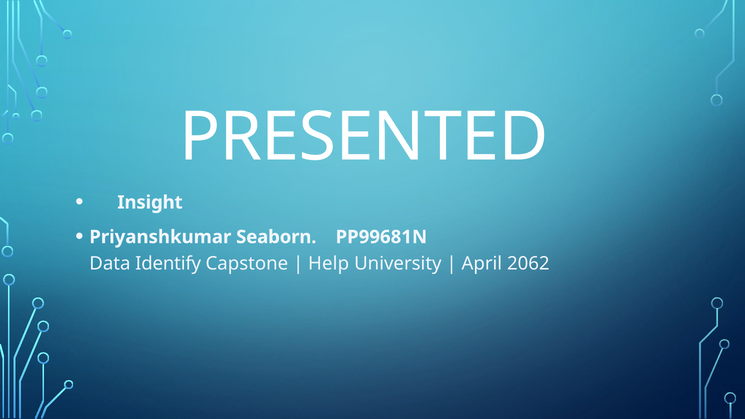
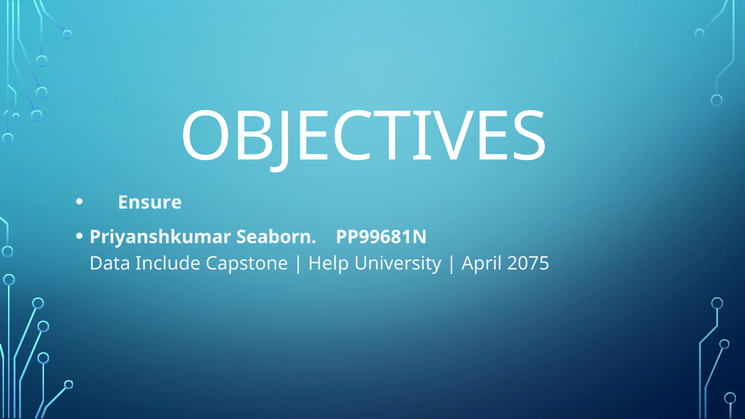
PRESENTED: PRESENTED -> OBJECTIVES (364, 137)
Insight: Insight -> Ensure (150, 202)
Identify: Identify -> Include (168, 264)
2062: 2062 -> 2075 (528, 264)
